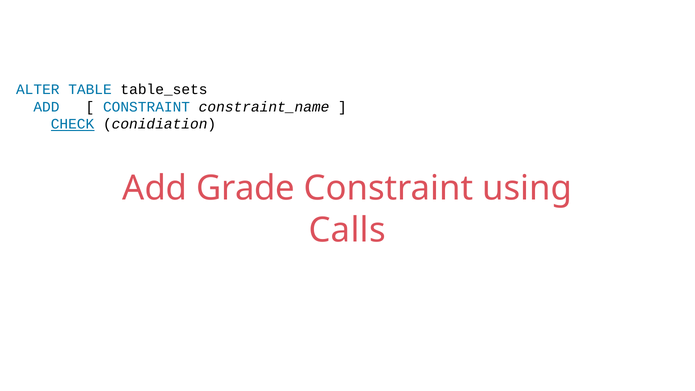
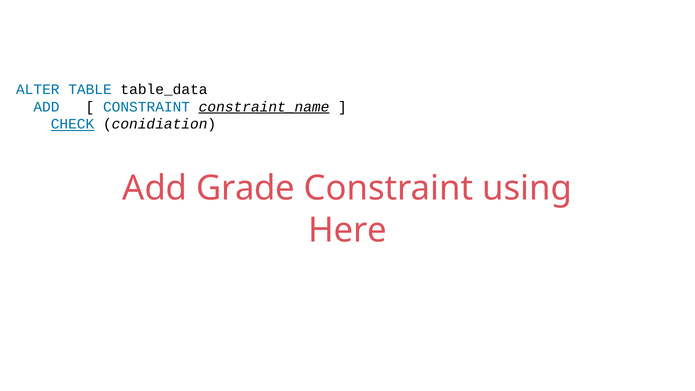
table_sets: table_sets -> table_data (164, 89)
constraint_name underline: none -> present (264, 107)
Calls: Calls -> Here (348, 230)
